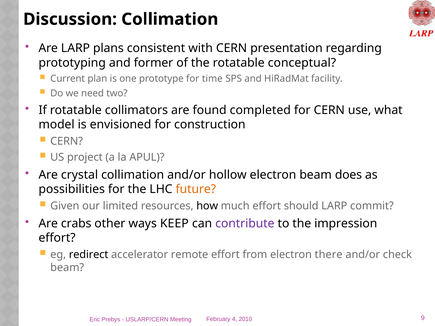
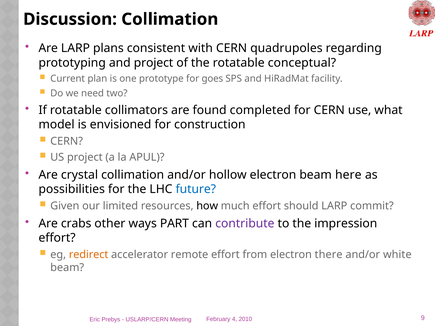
presentation: presentation -> quadrupoles (286, 48)
and former: former -> project (154, 63)
time: time -> goes (212, 79)
does: does -> here (348, 175)
future colour: orange -> blue (196, 189)
KEEP: KEEP -> PART (174, 224)
redirect colour: black -> orange (89, 255)
check: check -> white (397, 255)
